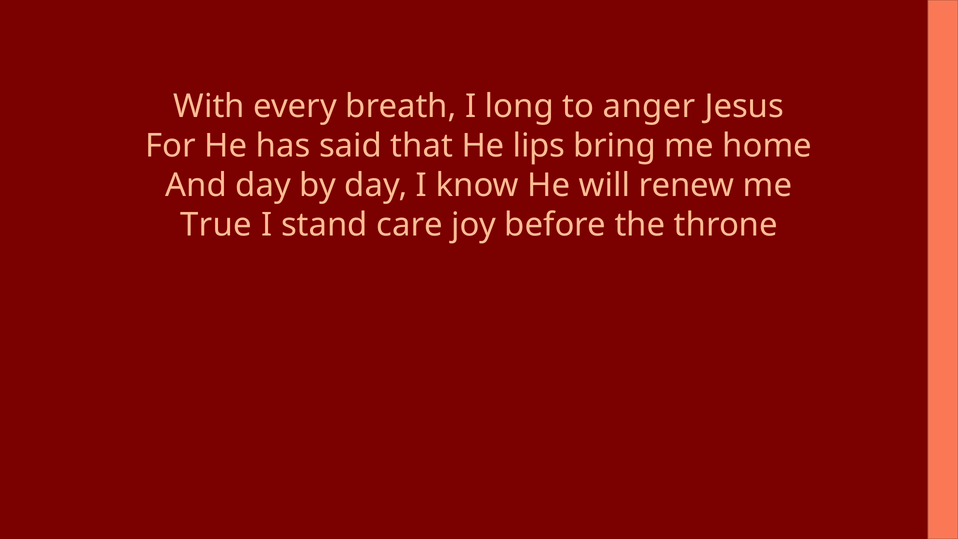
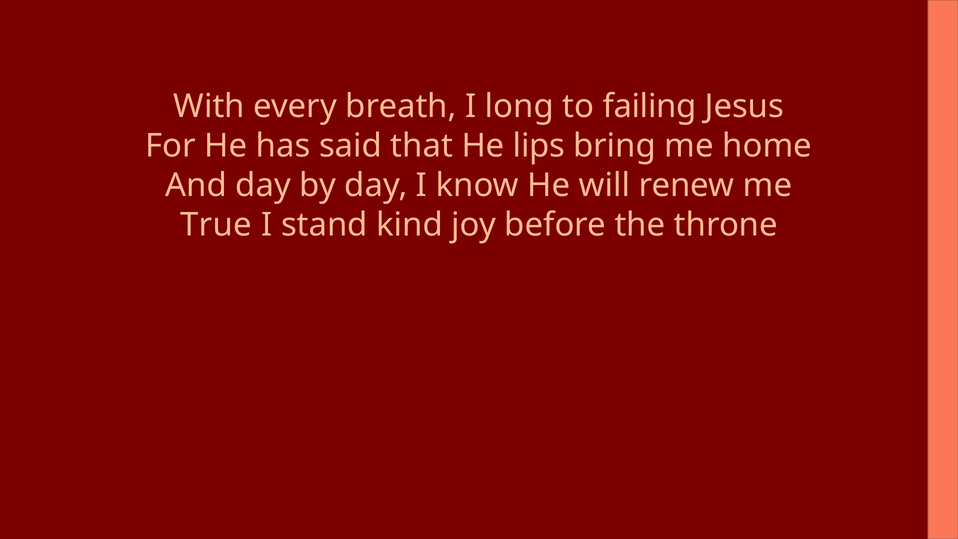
anger: anger -> failing (649, 106)
care: care -> kind (410, 225)
